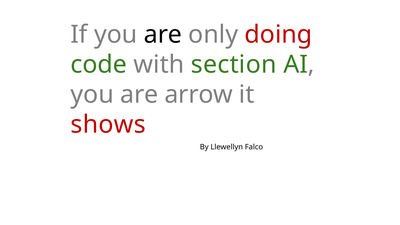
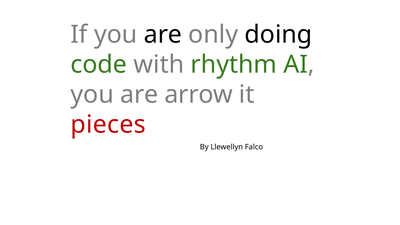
doing colour: red -> black (278, 35)
section: section -> rhythm (234, 65)
shows: shows -> pieces (108, 125)
